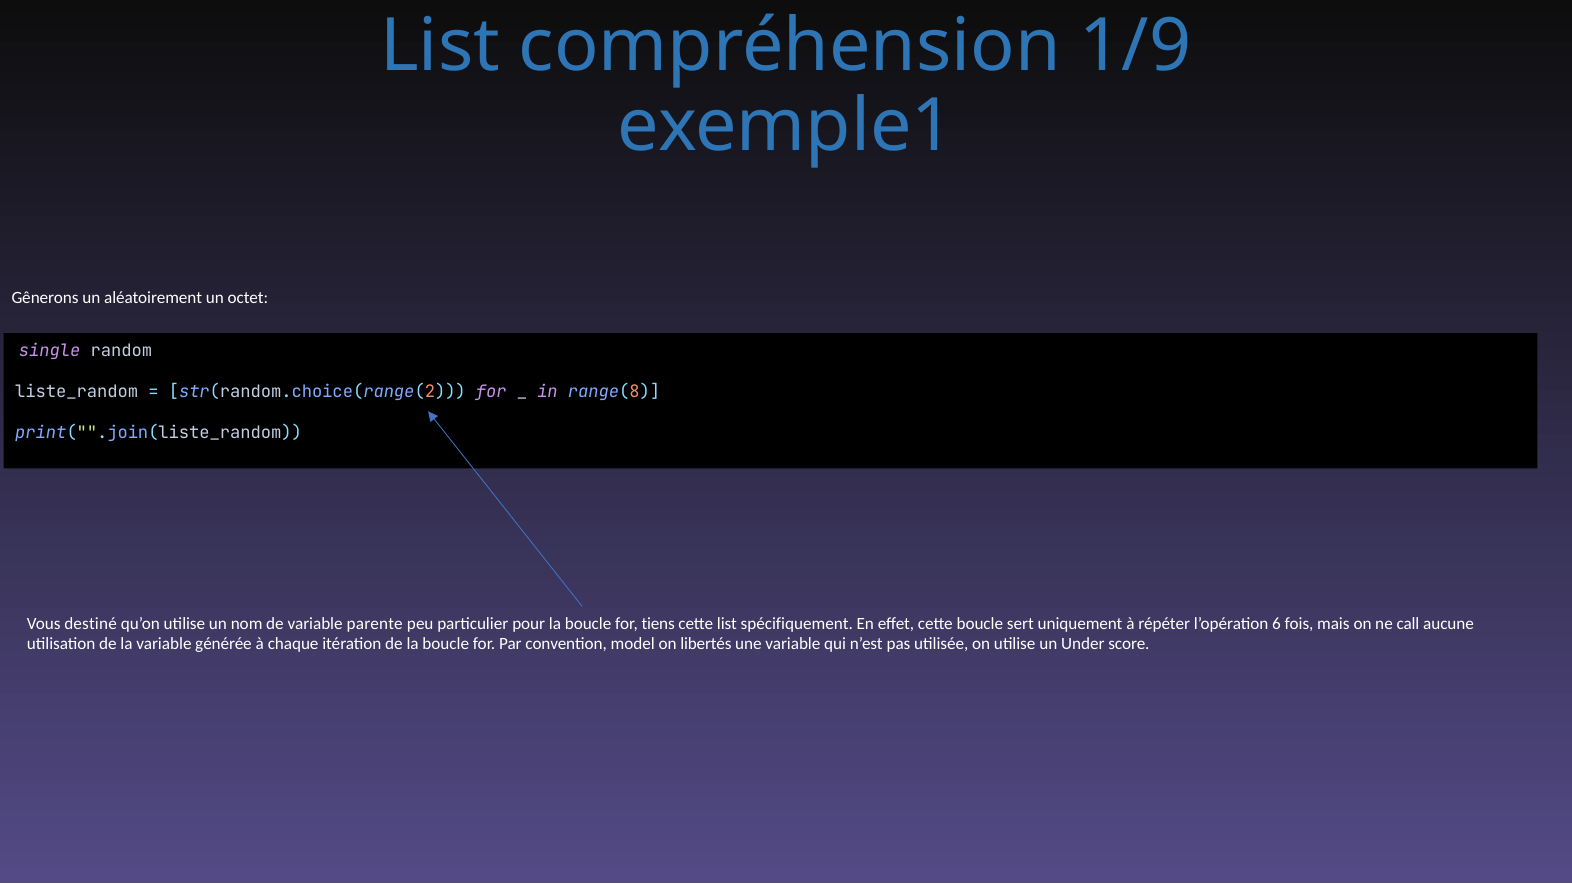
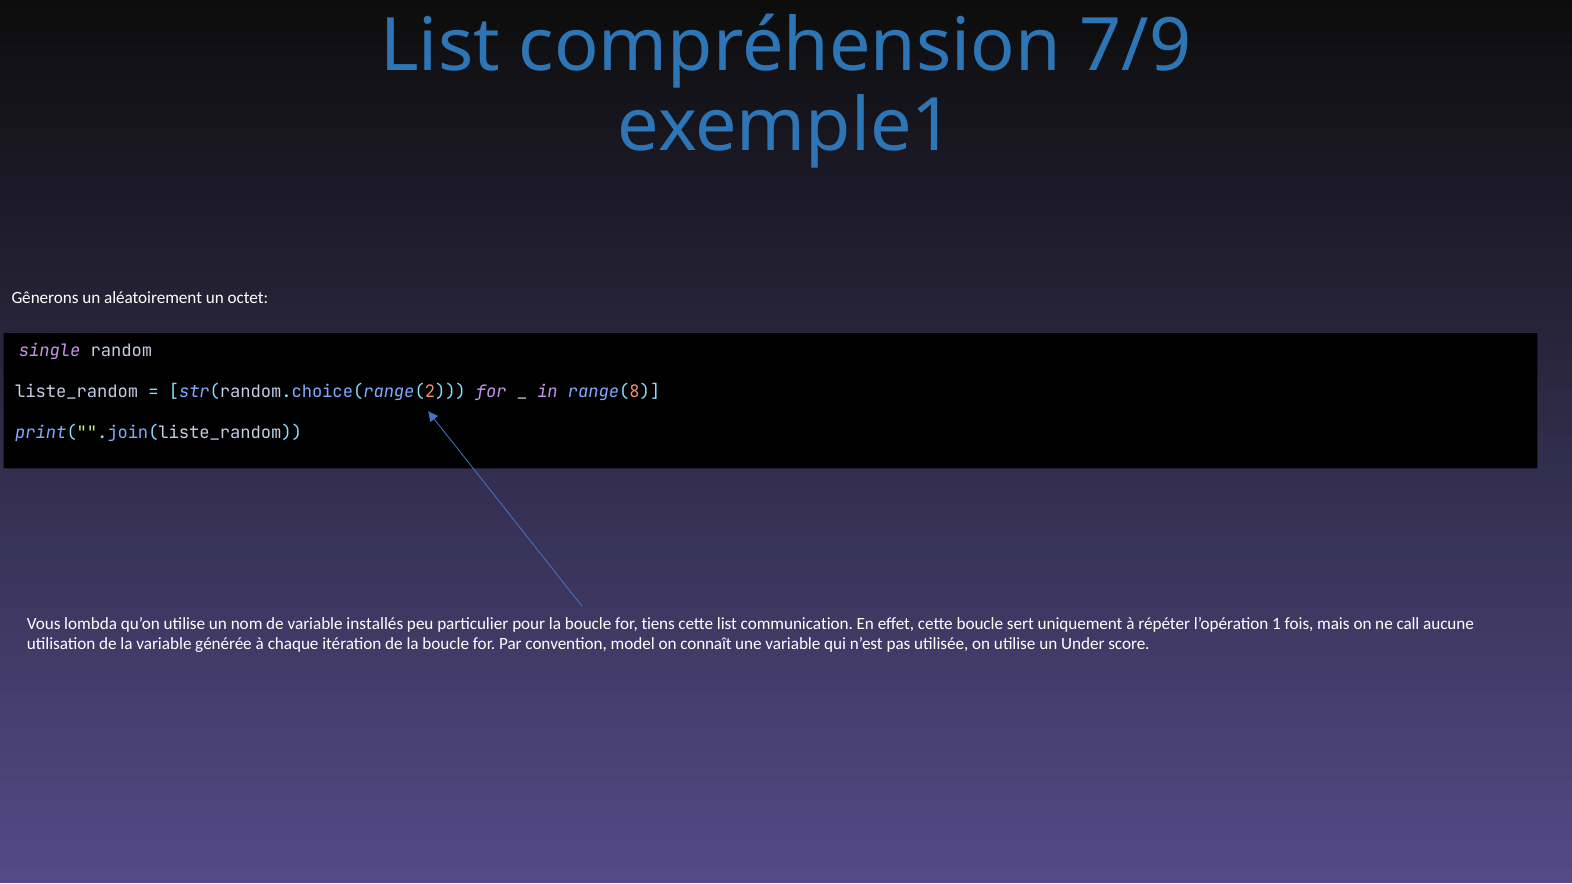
1/9: 1/9 -> 7/9 (1136, 46)
destiné: destiné -> lombda (91, 624)
parente: parente -> installés (375, 624)
spécifiquement: spécifiquement -> communication (797, 624)
6: 6 -> 1 (1276, 624)
libertés: libertés -> connaît (706, 644)
